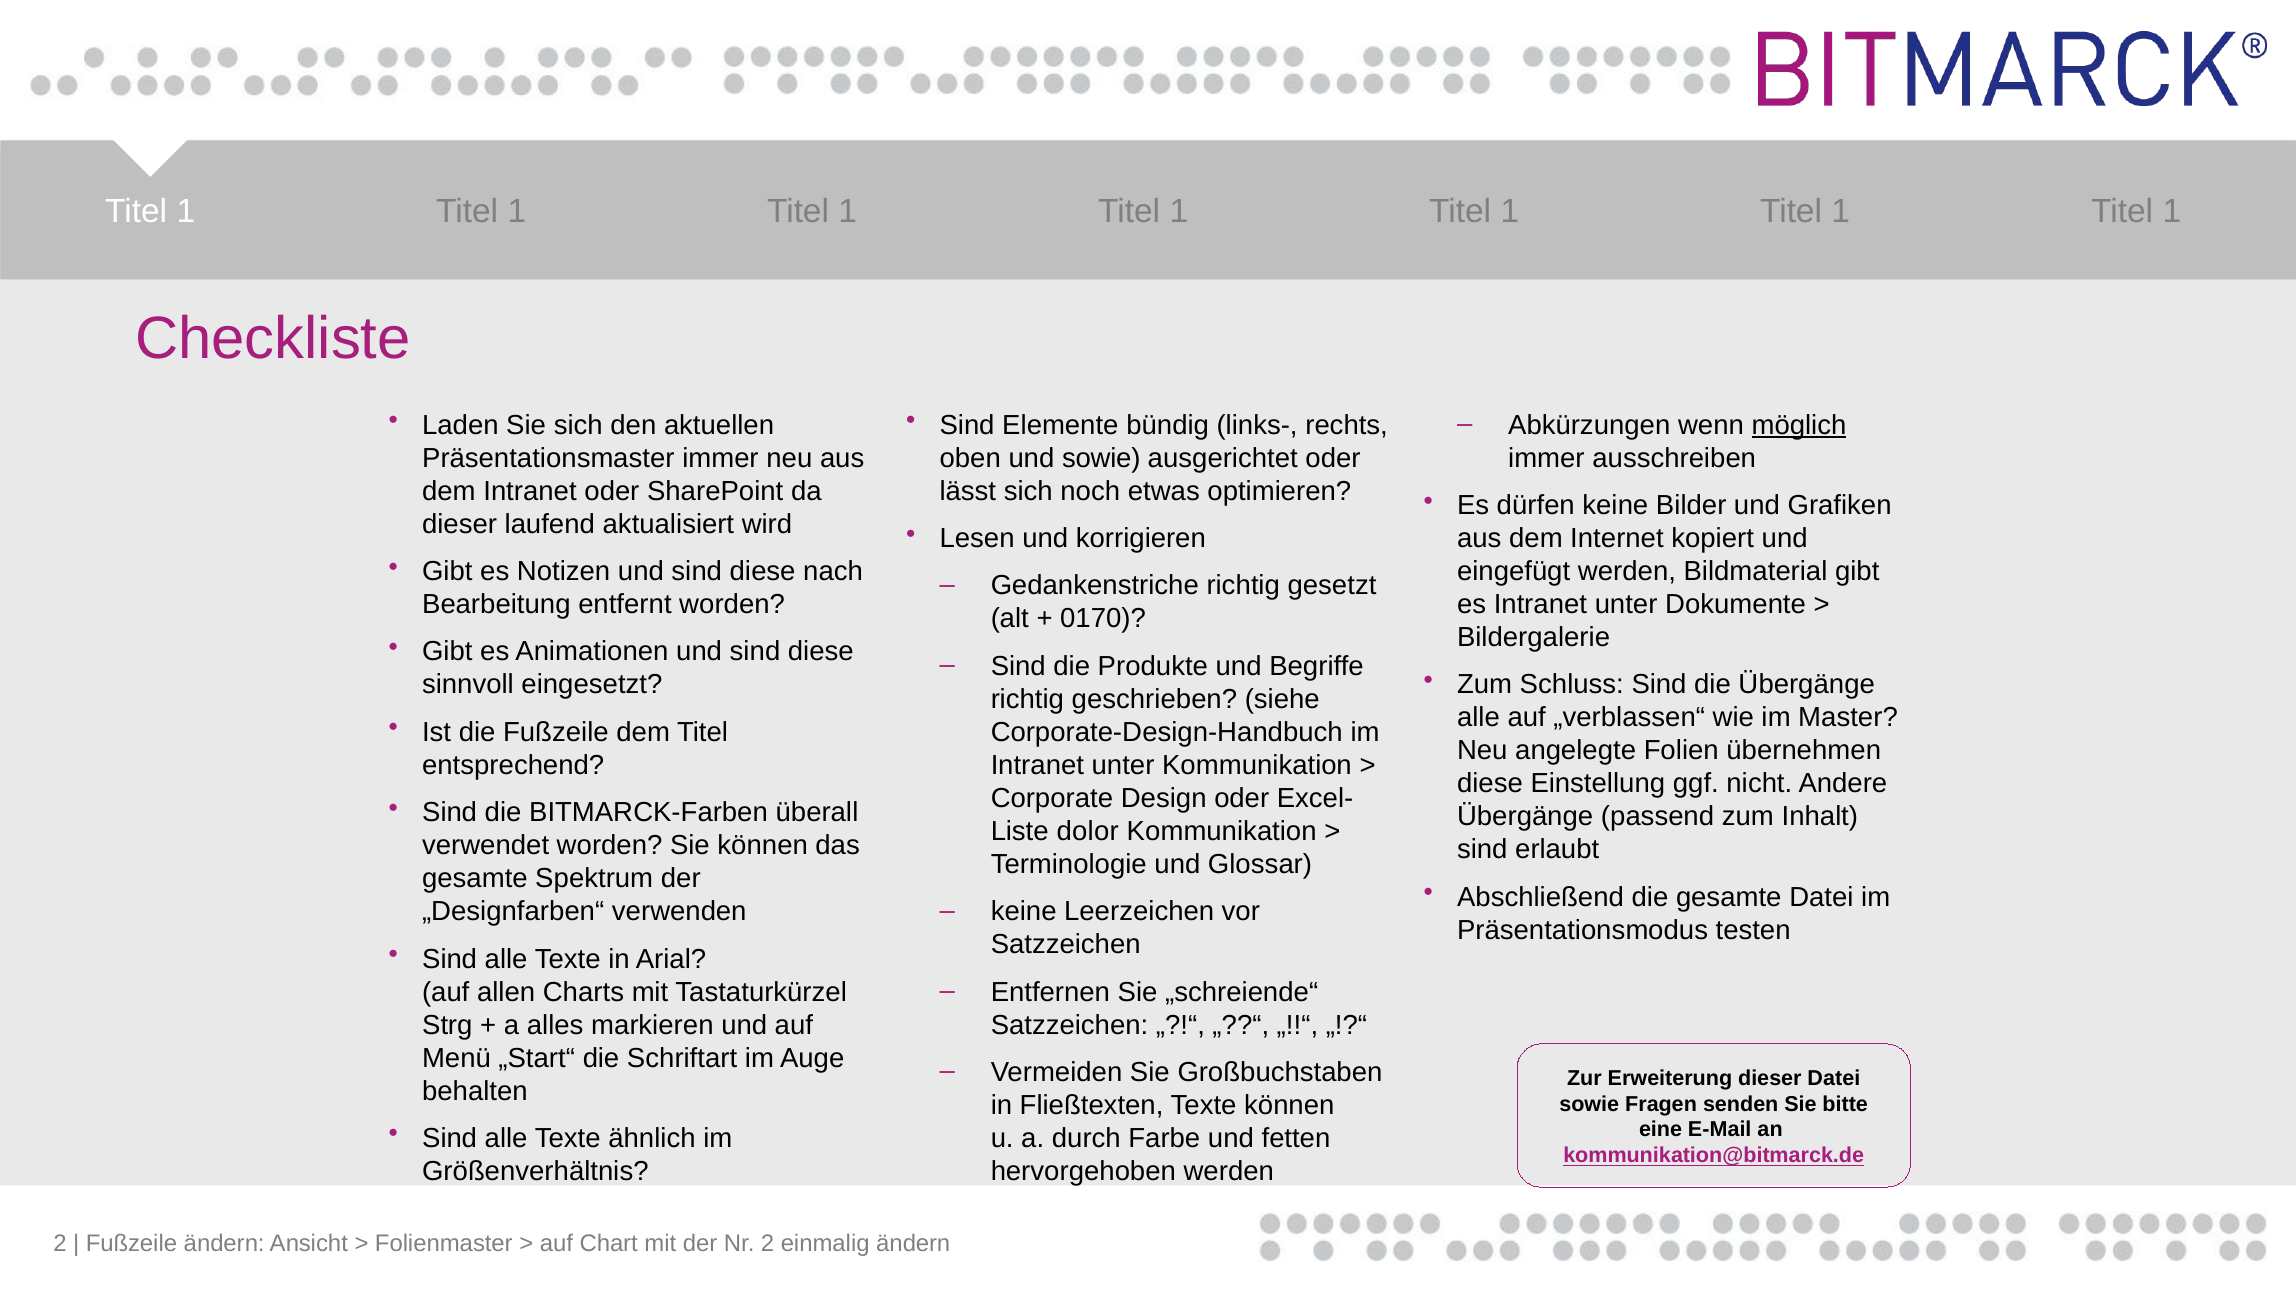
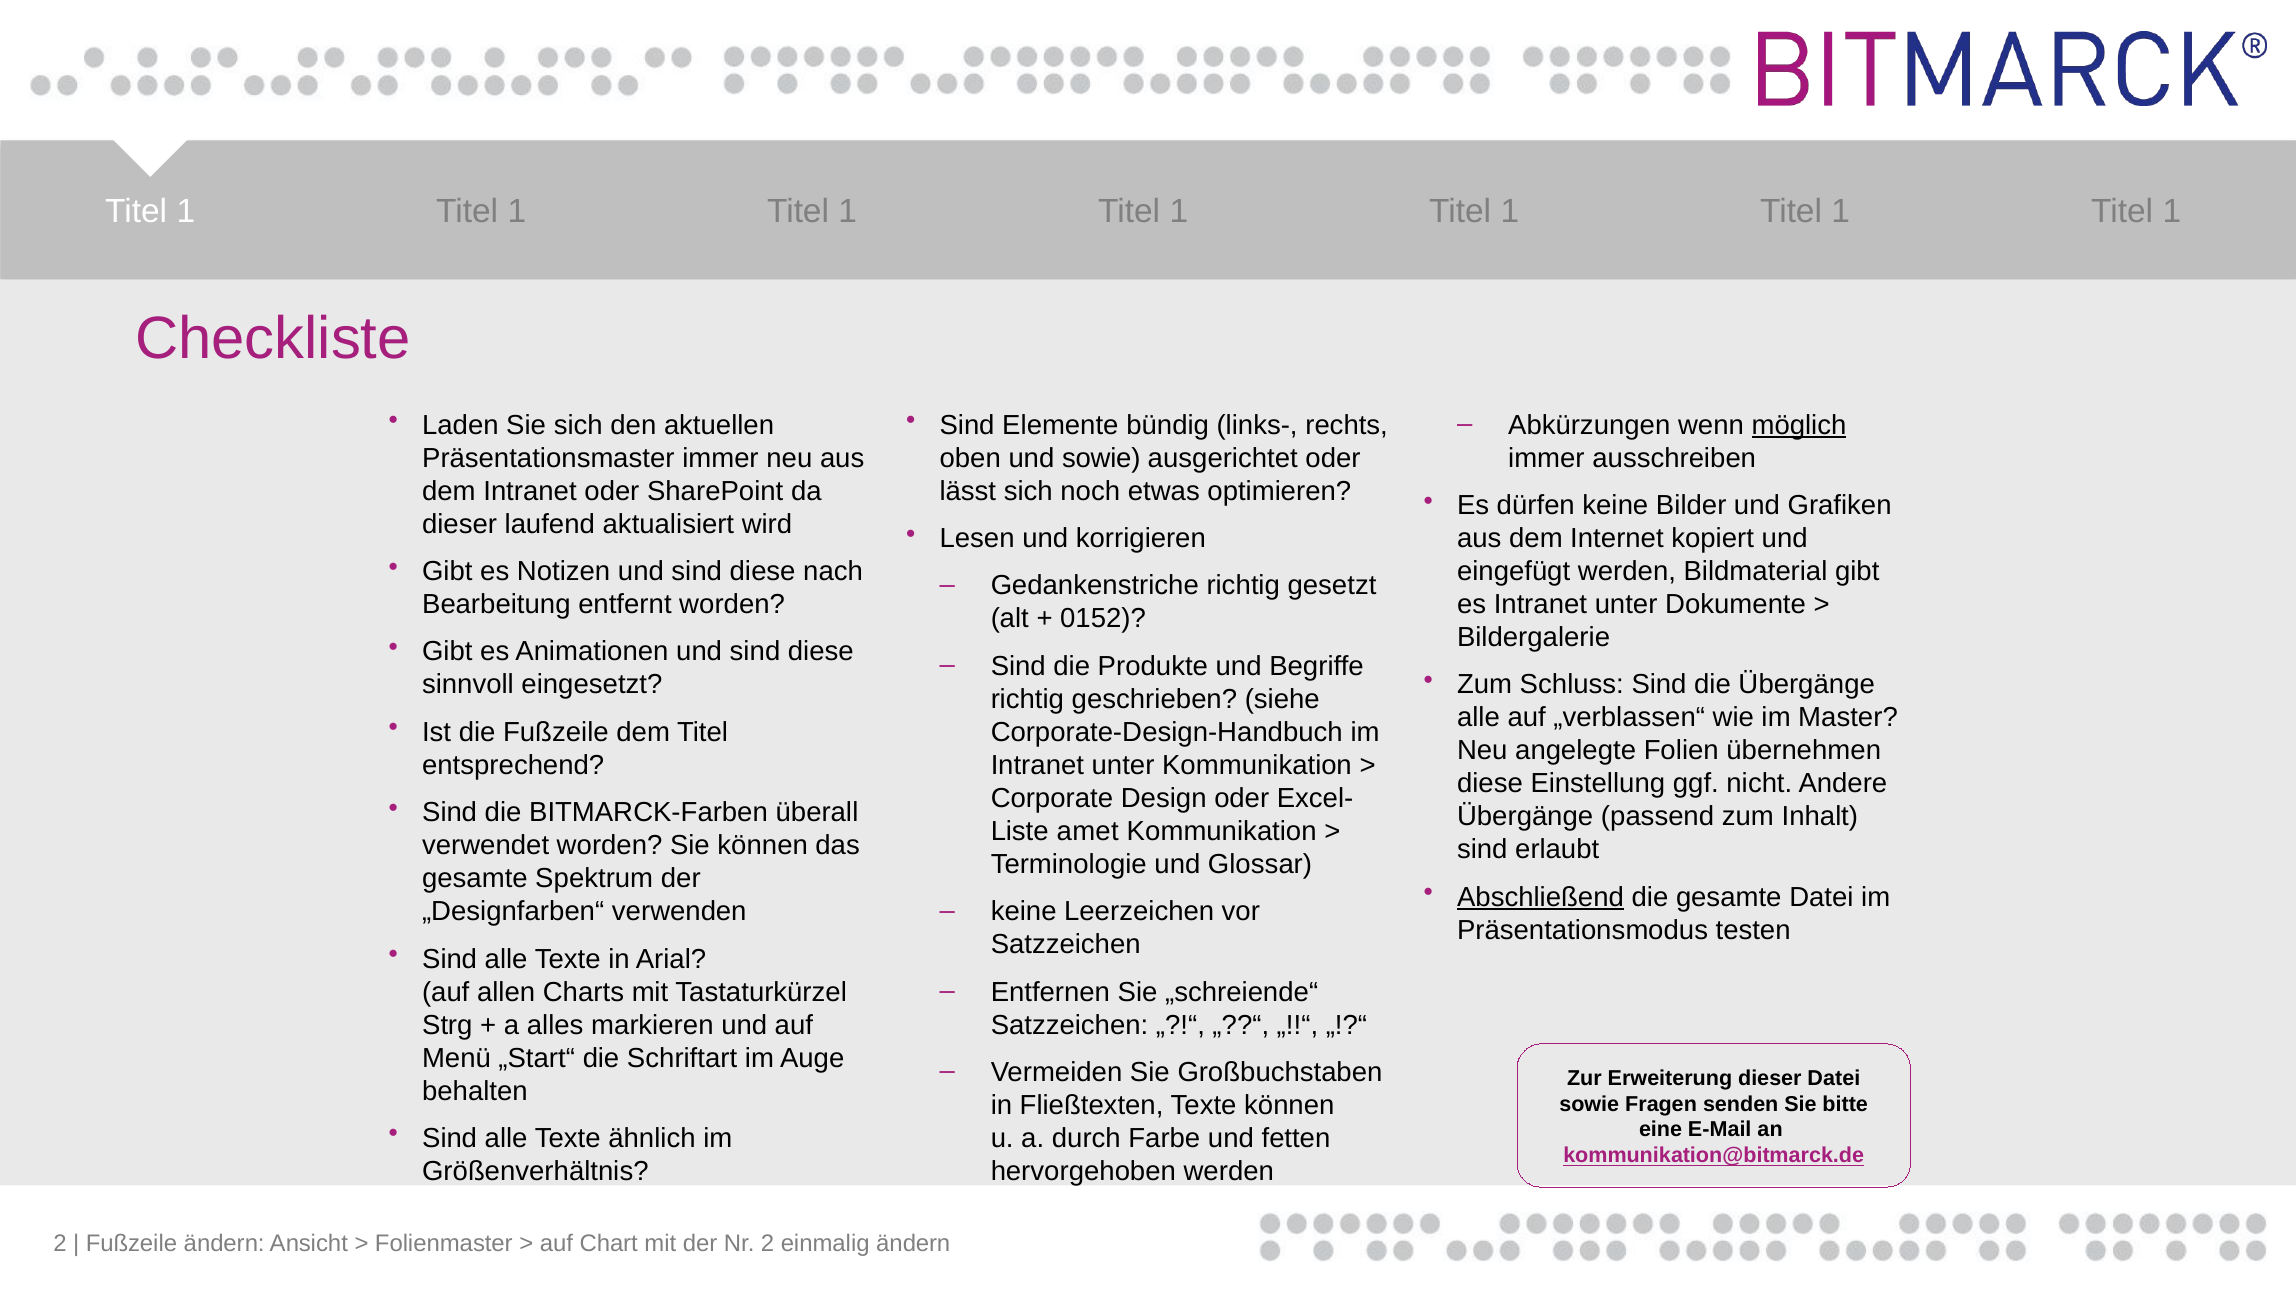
0170: 0170 -> 0152 (1103, 619)
dolor: dolor -> amet (1088, 832)
Abschließend underline: none -> present (1540, 898)
